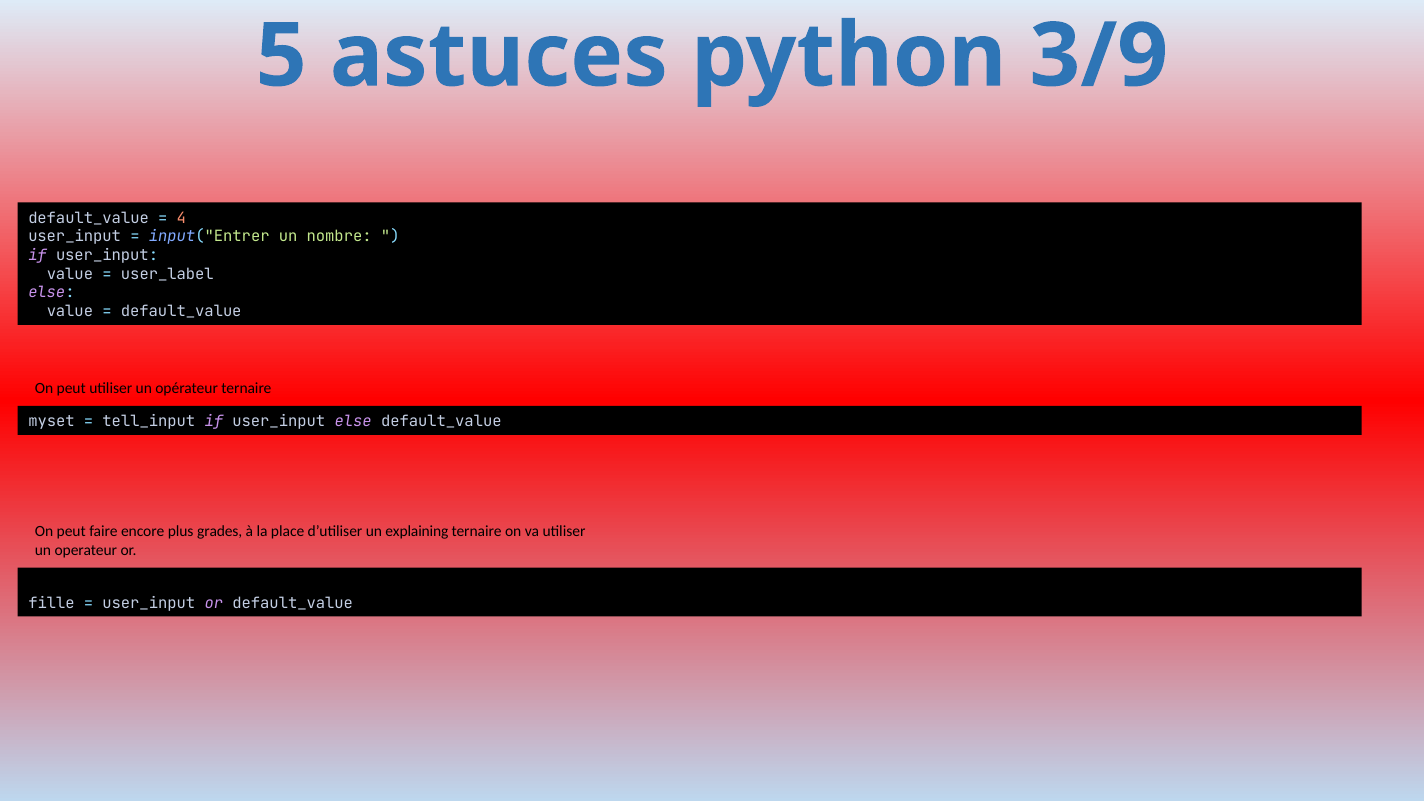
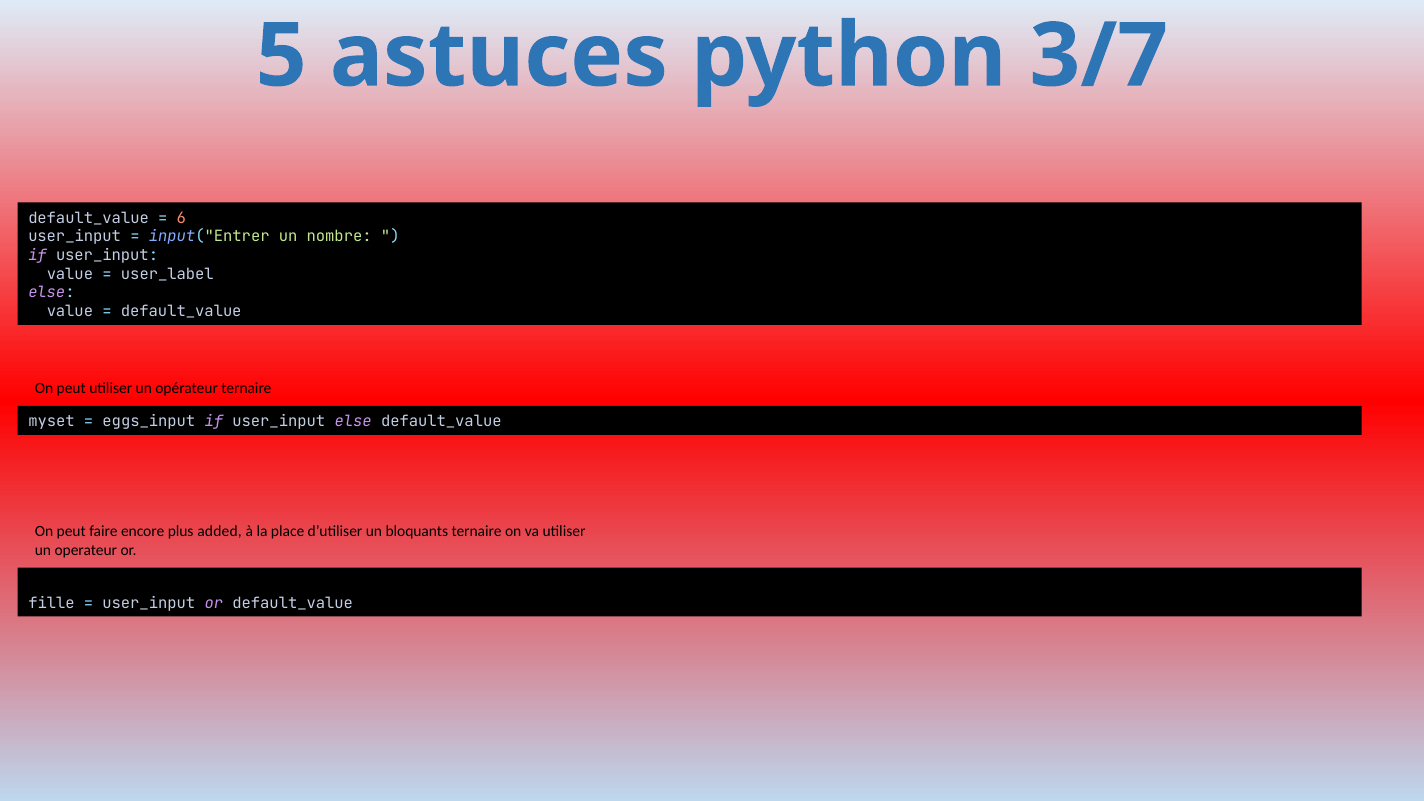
3/9: 3/9 -> 3/7 (1099, 56)
4: 4 -> 6 (181, 218)
tell_input: tell_input -> eggs_input (149, 421)
grades: grades -> added (220, 531)
explaining: explaining -> bloquants (417, 531)
